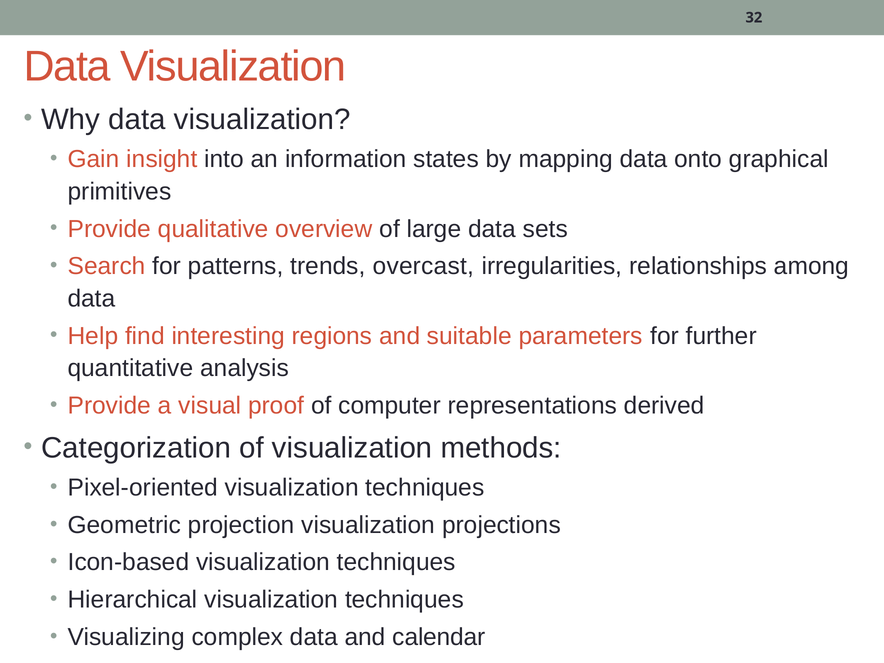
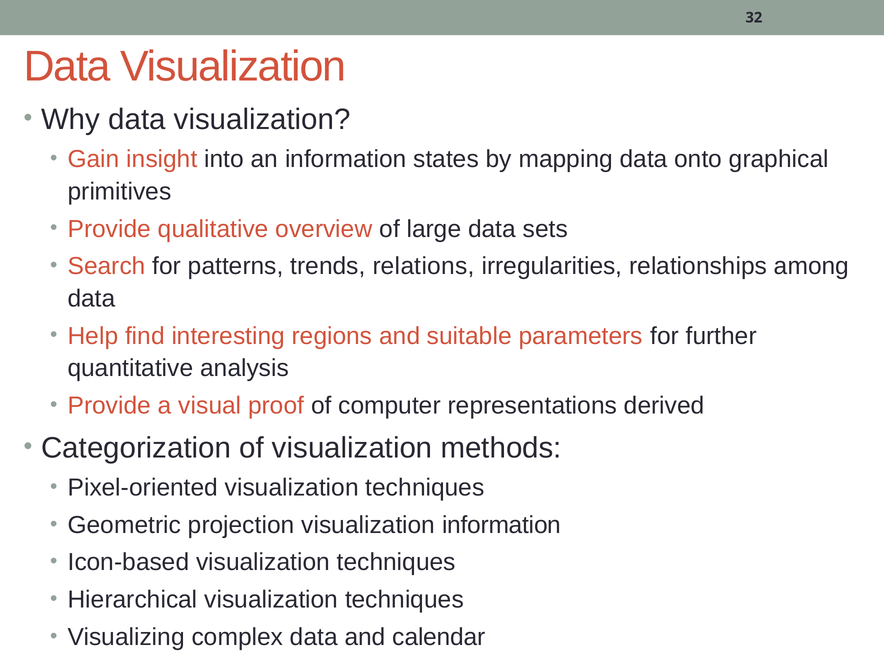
overcast: overcast -> relations (423, 266)
visualization projections: projections -> information (502, 525)
